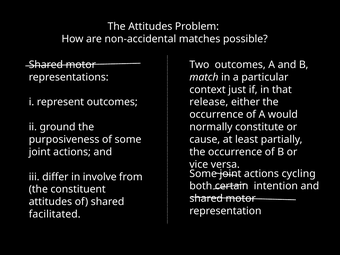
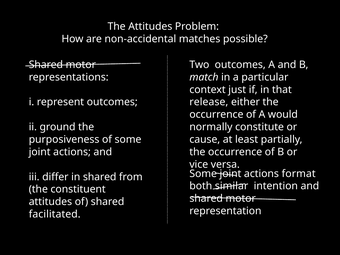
cycling: cycling -> format (299, 174)
in involve: involve -> shared (100, 177)
certain: certain -> similar (232, 186)
